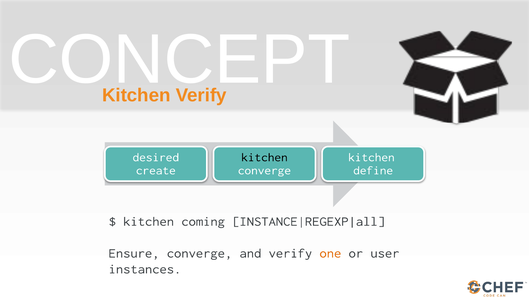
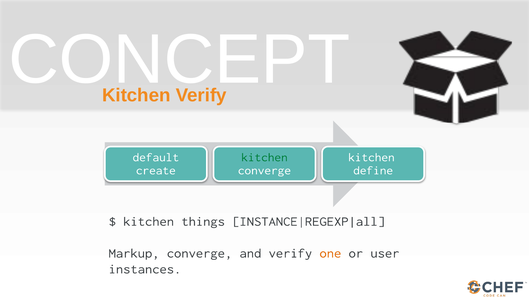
desired: desired -> default (156, 157)
kitchen colour: black -> green (264, 157)
coming: coming -> things (203, 221)
Ensure: Ensure -> Markup (134, 253)
